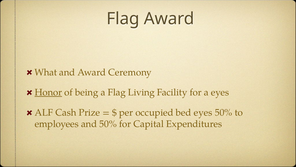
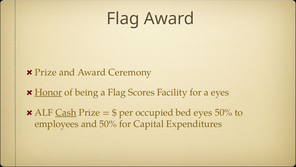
What: What -> Prize (46, 72)
Living: Living -> Scores (141, 92)
Cash underline: none -> present (66, 112)
